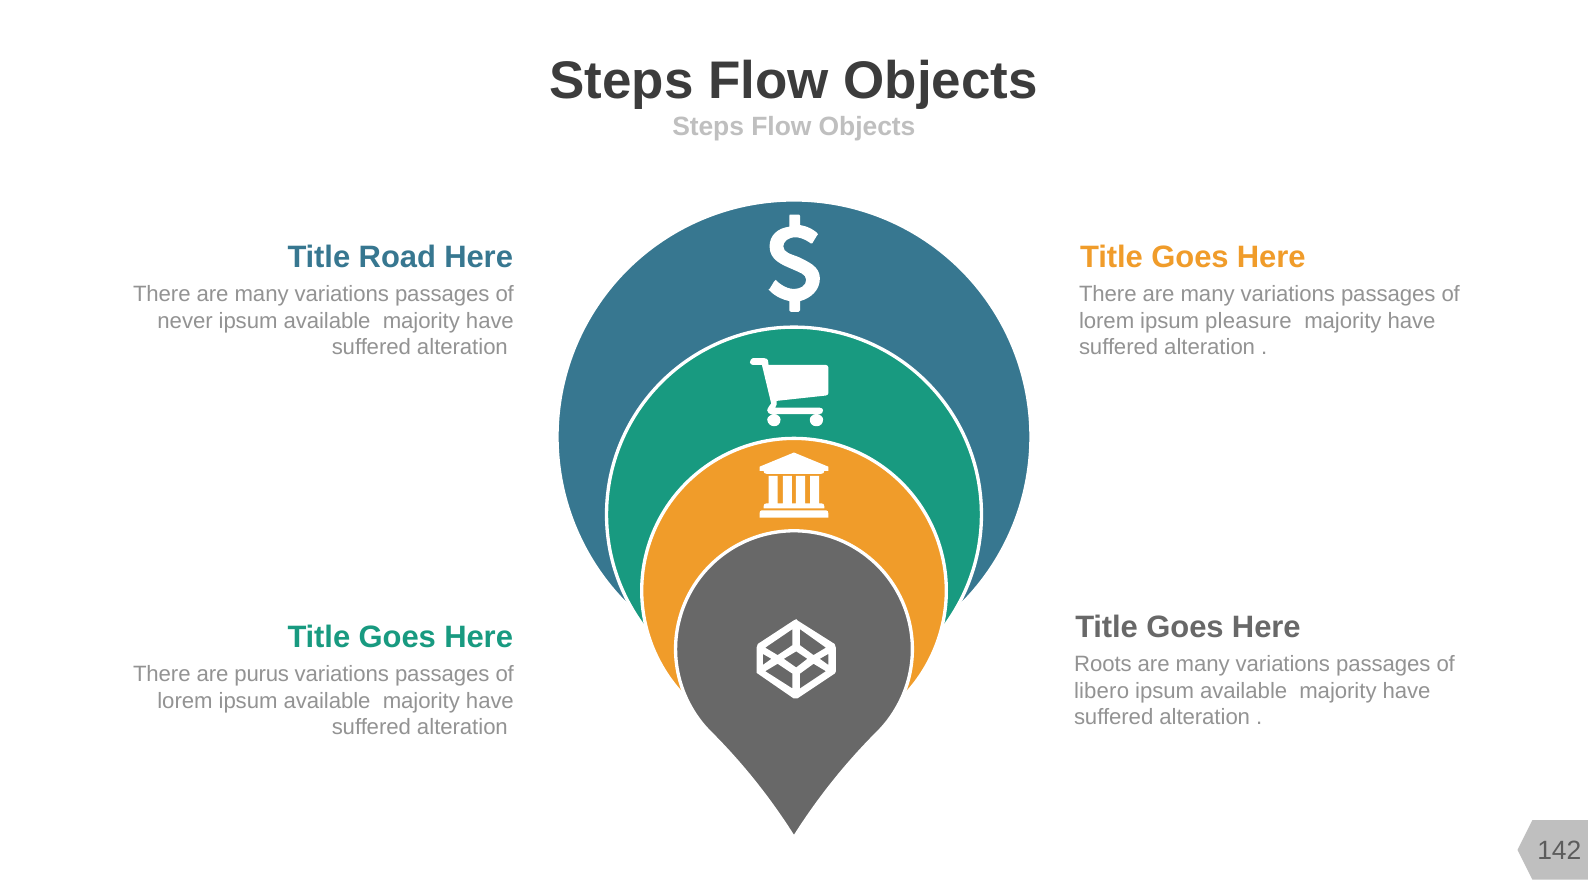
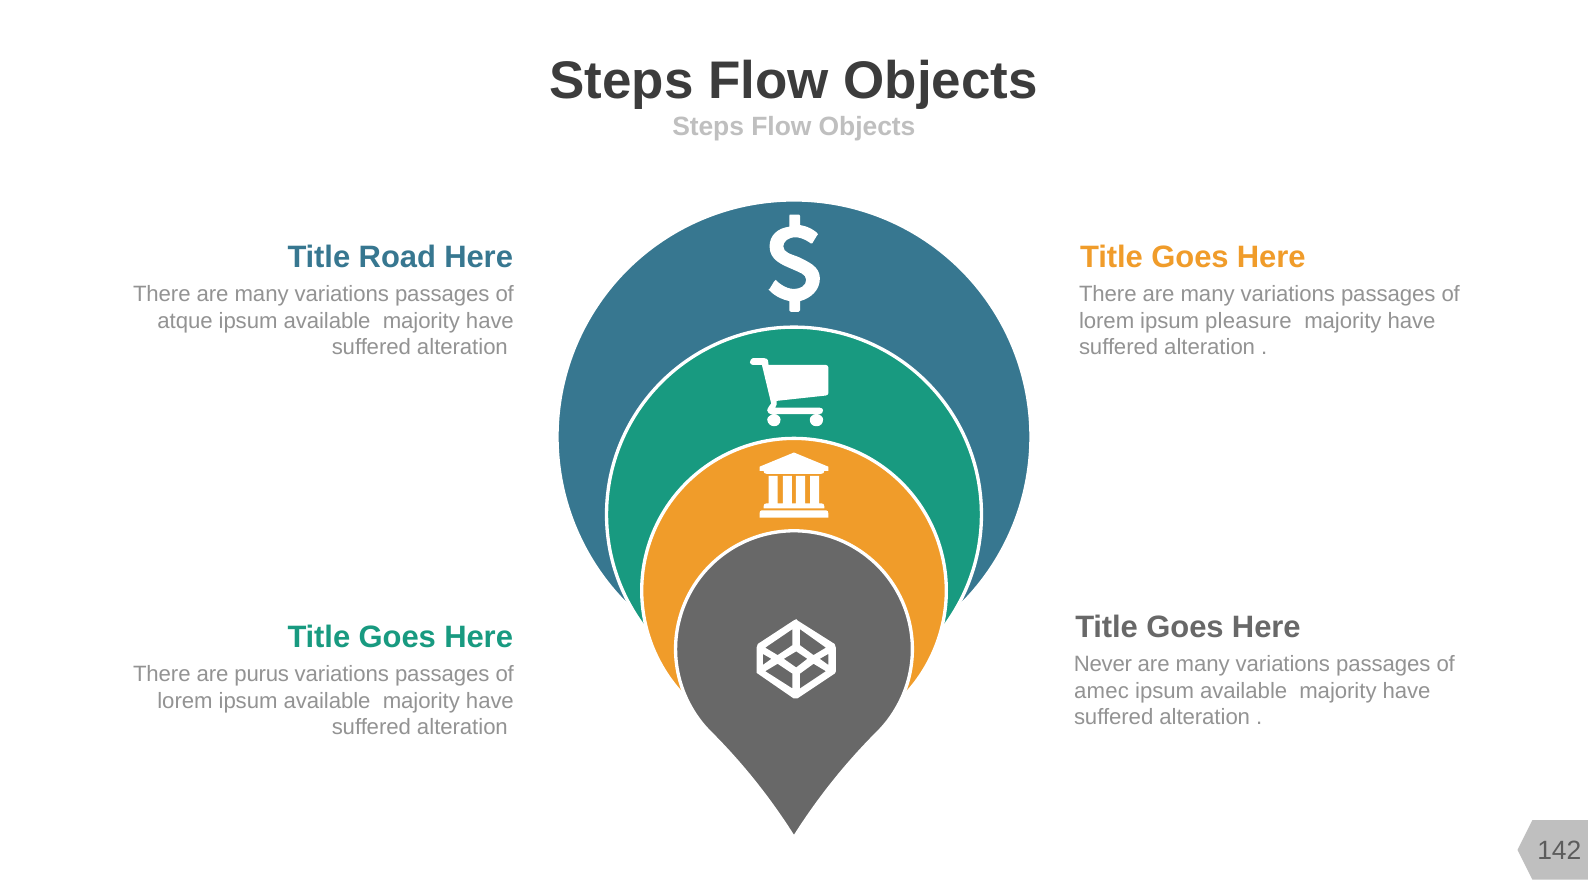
never: never -> atque (185, 321)
Roots: Roots -> Never (1103, 665)
libero: libero -> amec (1102, 691)
